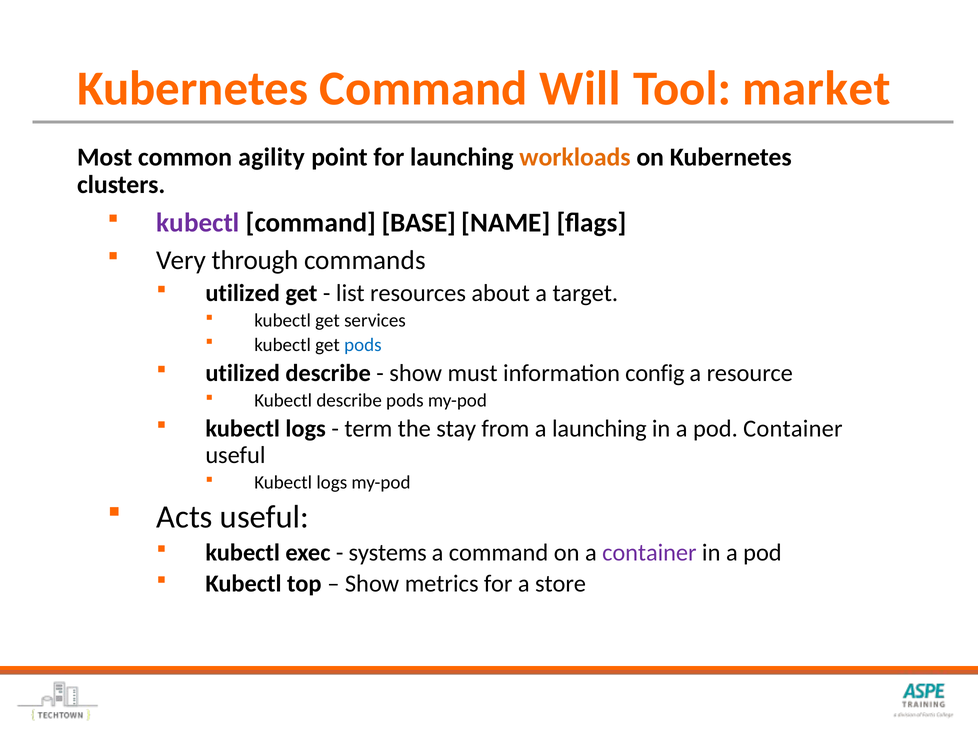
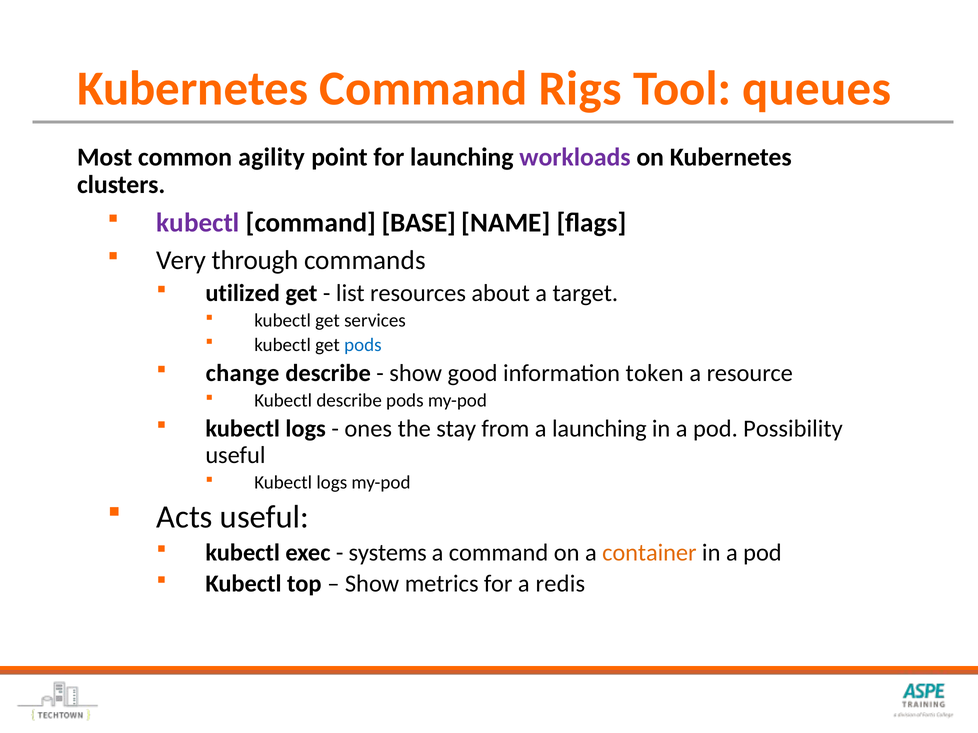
Will: Will -> Rigs (580, 88)
market: market -> queues (817, 88)
workloads colour: orange -> purple (575, 157)
utilized: utilized -> change (243, 374)
must: must -> good (473, 374)
config: config -> token (655, 374)
term: term -> ones (368, 429)
pod Container: Container -> Possibility (793, 429)
container colour: purple -> orange (649, 553)
store: store -> redis (560, 584)
